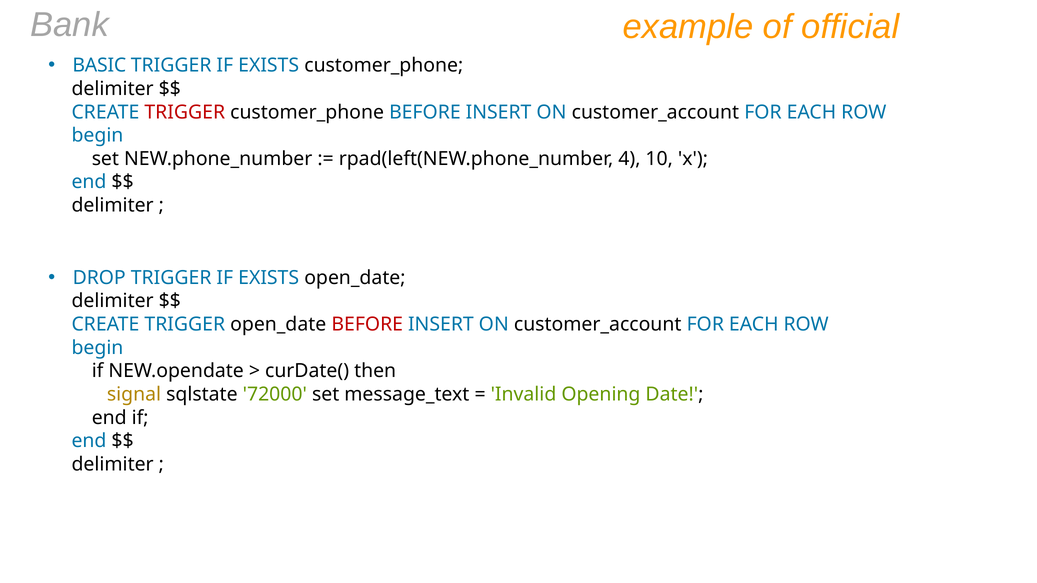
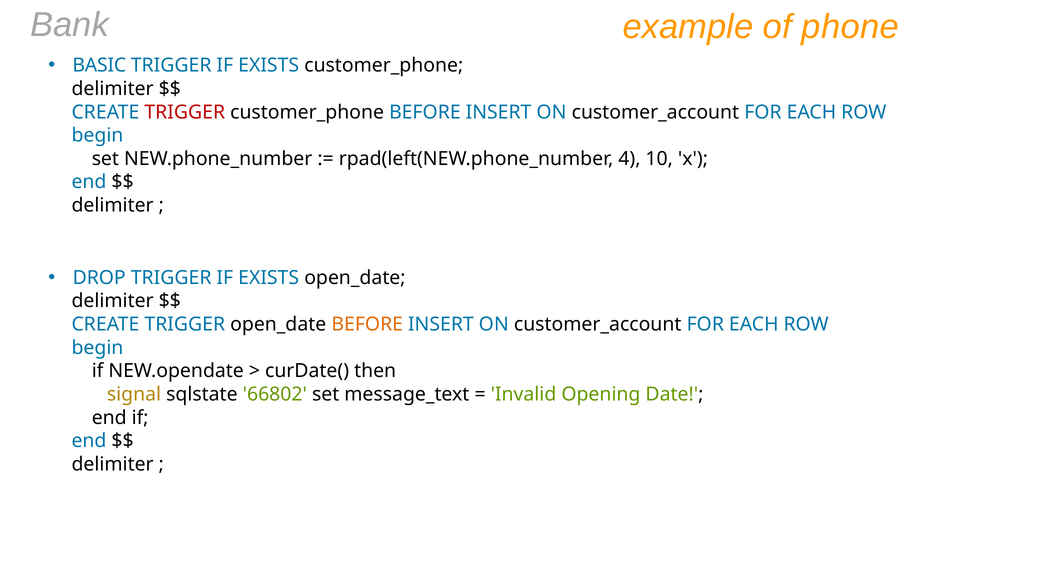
official: official -> phone (850, 27)
BEFORE colour: red -> orange (367, 325)
72000: 72000 -> 66802 (275, 395)
